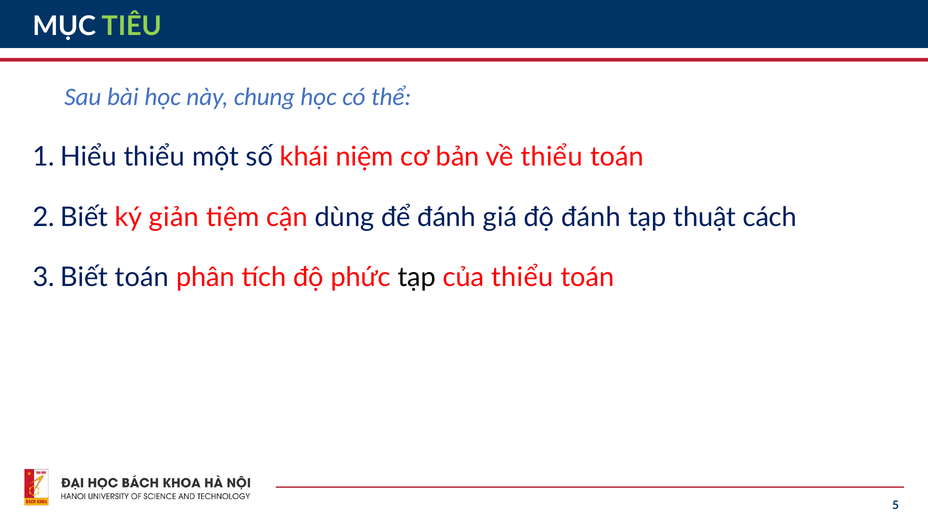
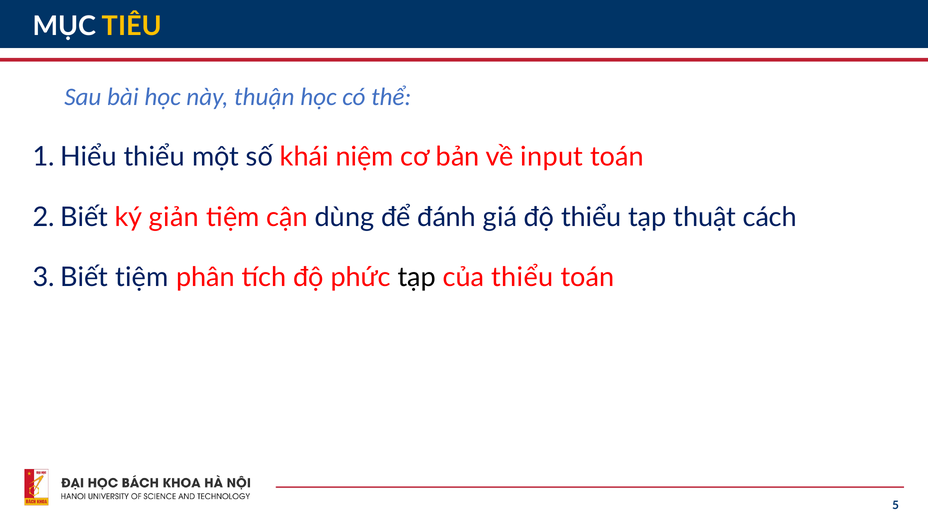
TIÊU colour: light green -> yellow (132, 26)
chung: chung -> thuận (264, 97)
về thiểu: thiểu -> input (552, 157)
độ đánh: đánh -> thiểu (591, 217)
toán: toán -> tiệm (142, 277)
